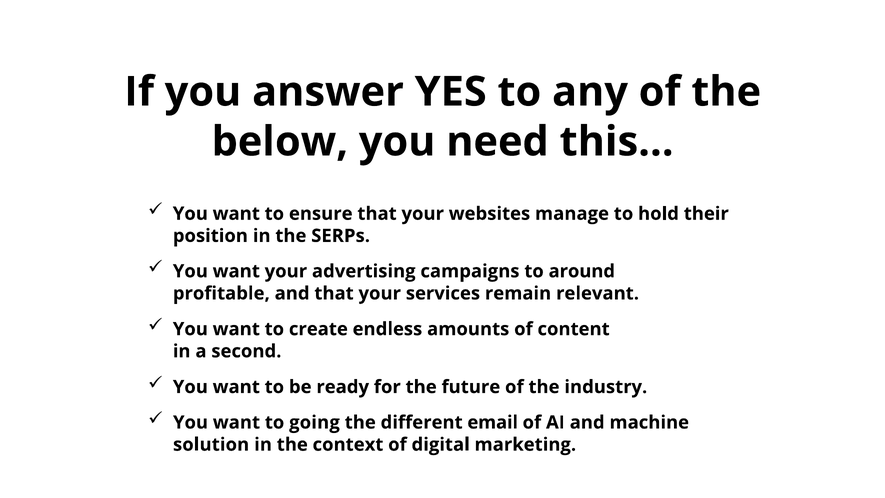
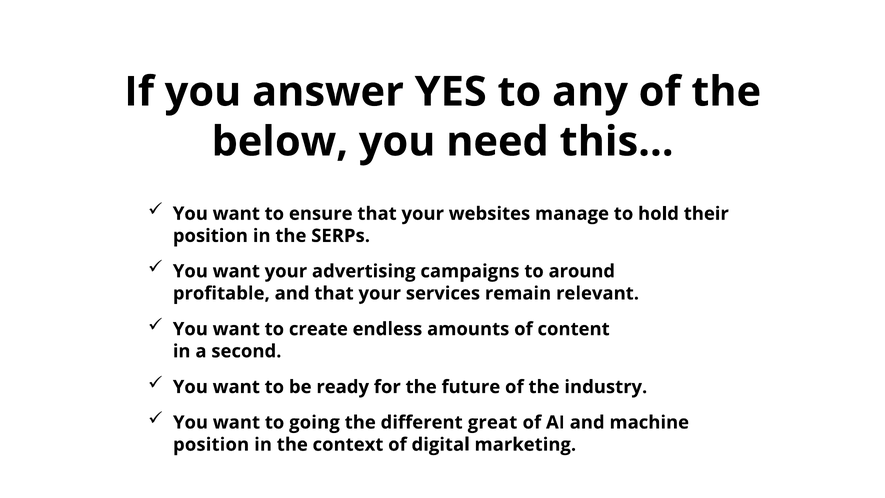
email: email -> great (493, 422)
solution: solution -> position (211, 444)
